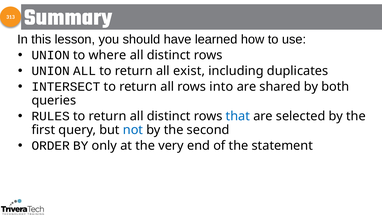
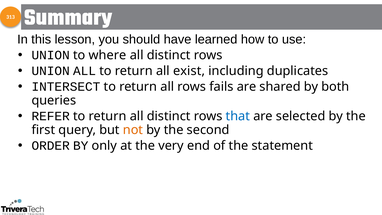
into: into -> fails (221, 87)
RULES: RULES -> REFER (51, 116)
not colour: blue -> orange (133, 130)
